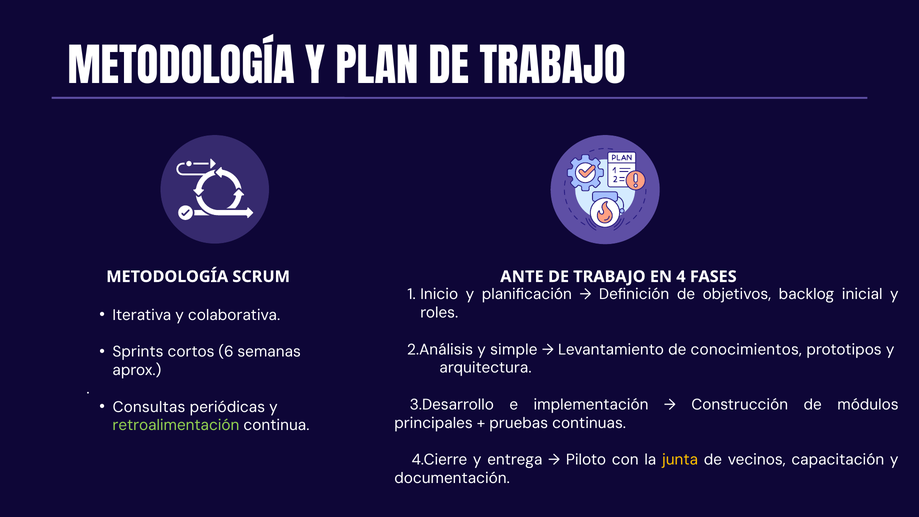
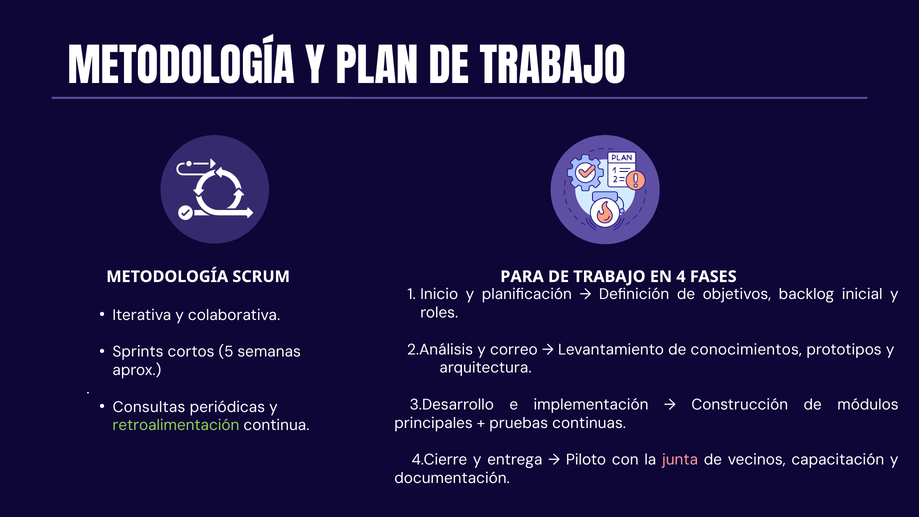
ANTE: ANTE -> PARA (522, 277)
6: 6 -> 5 (226, 352)
simple: simple -> correo (514, 349)
junta colour: yellow -> pink (680, 460)
